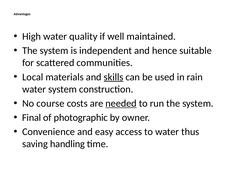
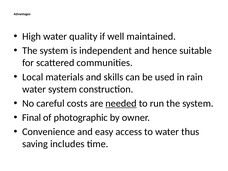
skills underline: present -> none (114, 77)
course: course -> careful (50, 103)
handling: handling -> includes (67, 144)
